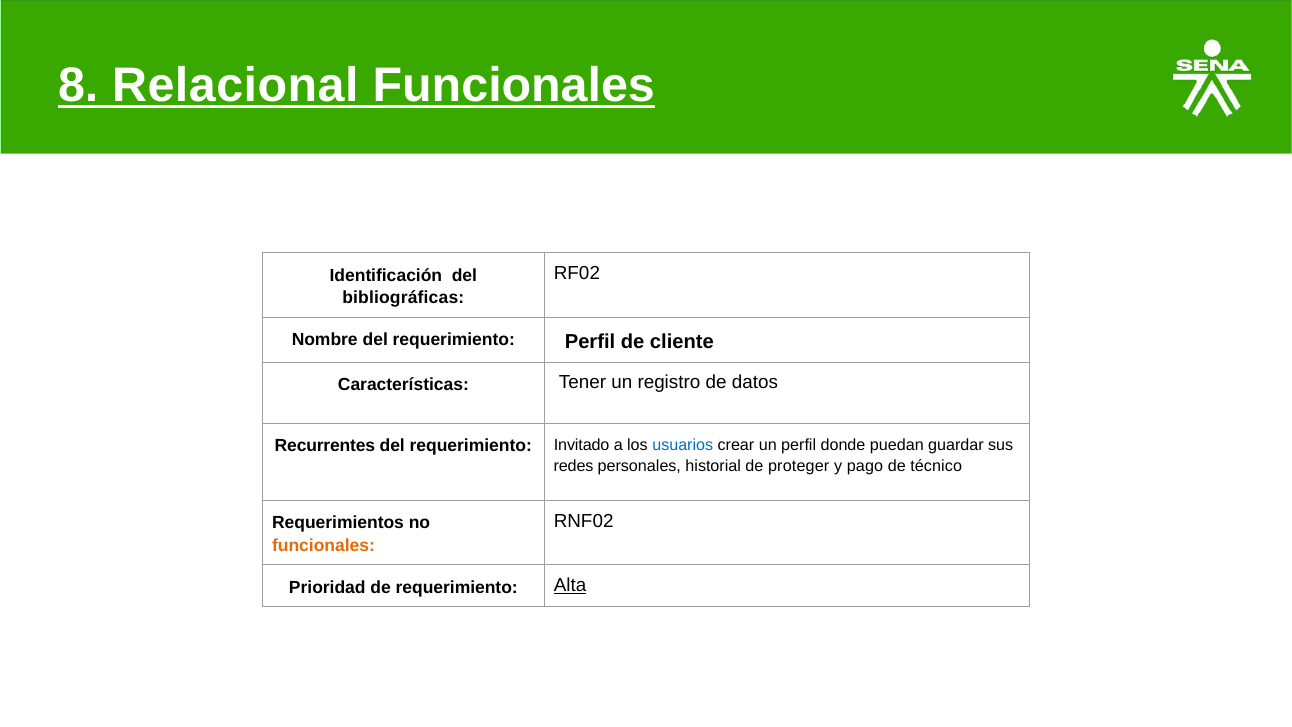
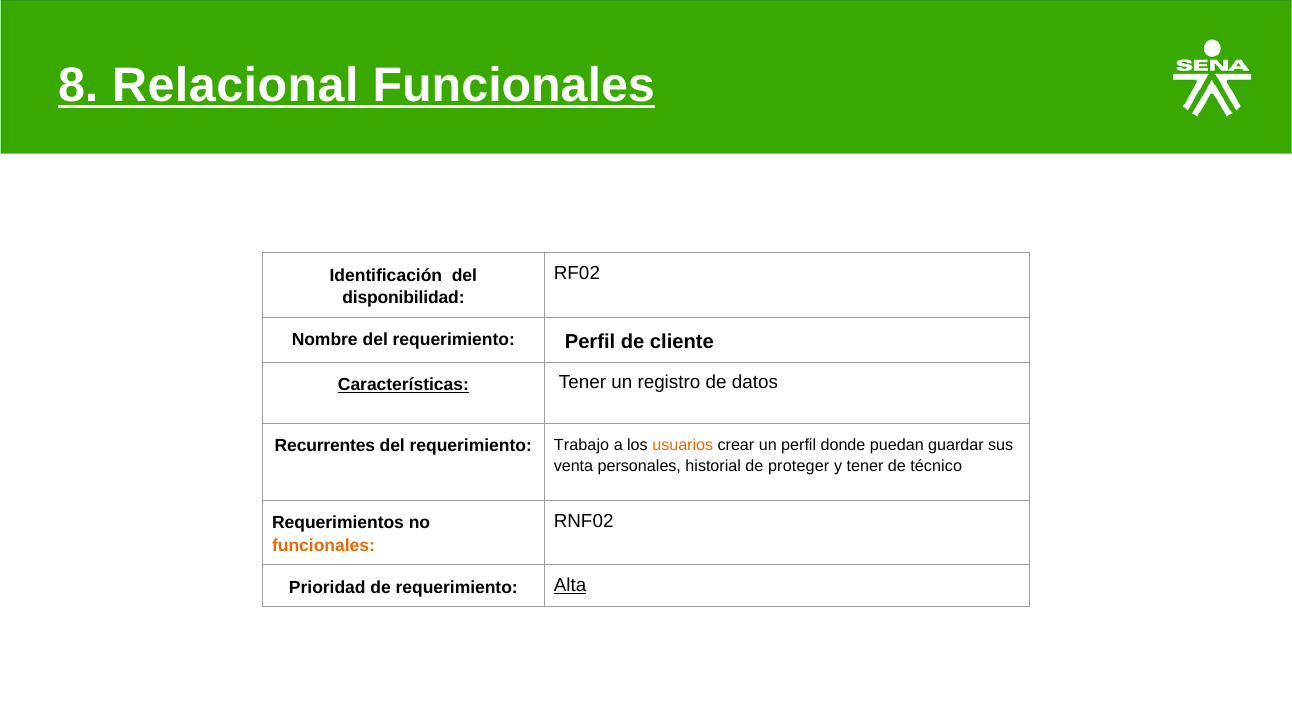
bibliográficas: bibliográficas -> disponibilidad (403, 298)
Características underline: none -> present (403, 385)
Invitado: Invitado -> Trabajo (582, 445)
usuarios colour: blue -> orange (683, 445)
redes: redes -> venta (573, 466)
y pago: pago -> tener (865, 466)
